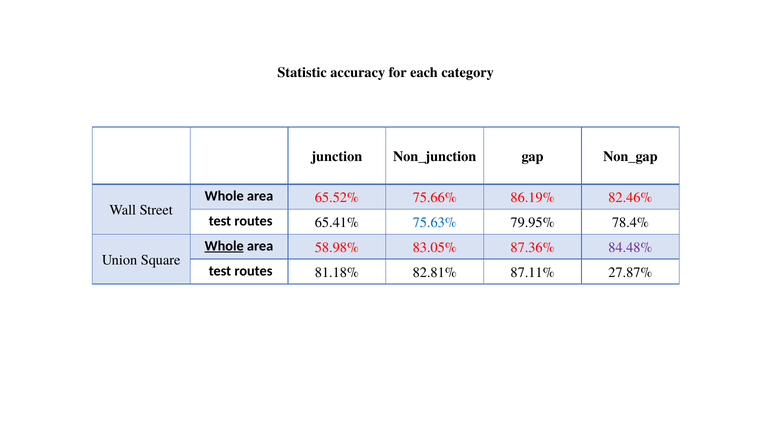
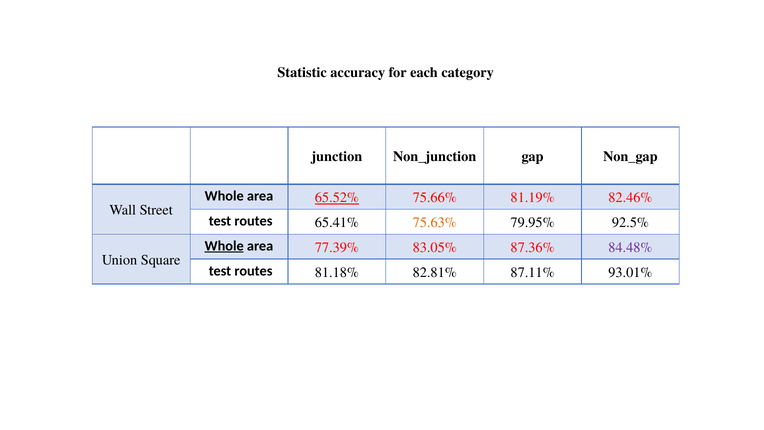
65.52% underline: none -> present (337, 198)
86.19%: 86.19% -> 81.19% (533, 198)
75.63% colour: blue -> orange (435, 222)
78.4%: 78.4% -> 92.5% (630, 222)
58.98%: 58.98% -> 77.39% (337, 247)
27.87%: 27.87% -> 93.01% (630, 272)
